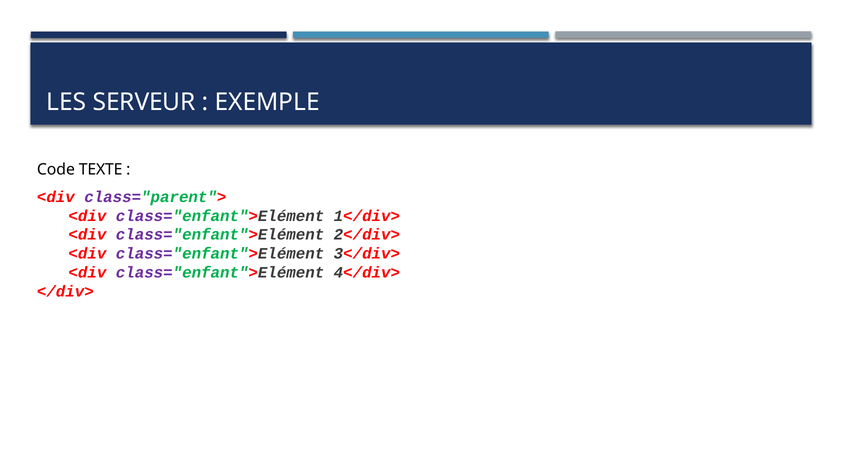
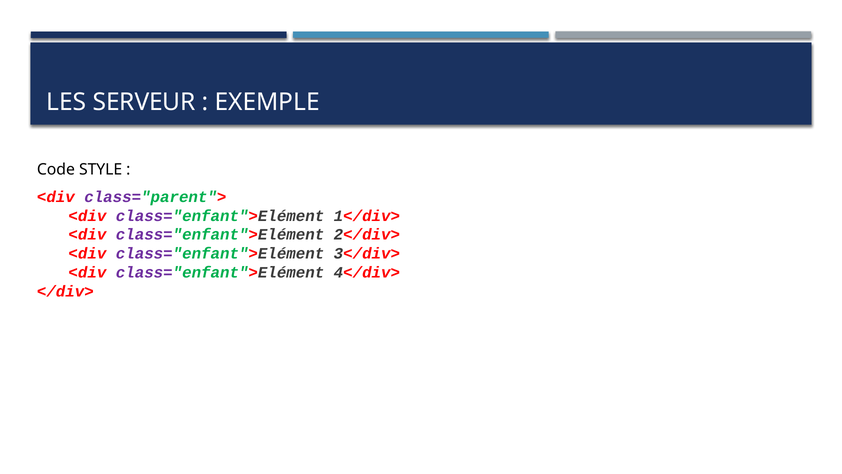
TEXTE: TEXTE -> STYLE (101, 169)
